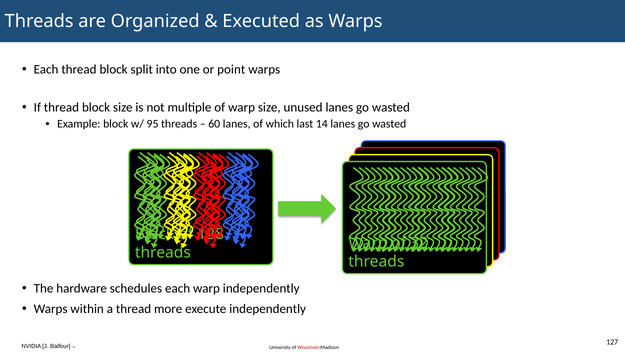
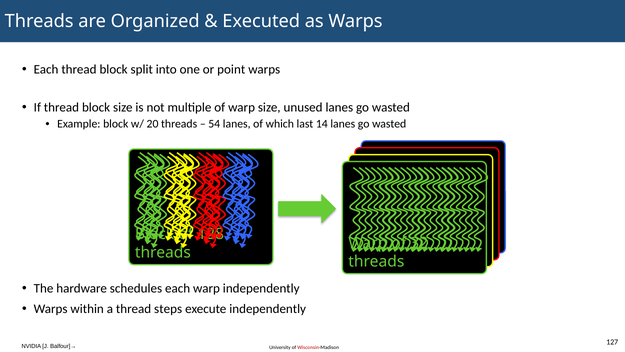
95: 95 -> 20 (153, 124)
60: 60 -> 54 (214, 124)
more: more -> steps (168, 308)
